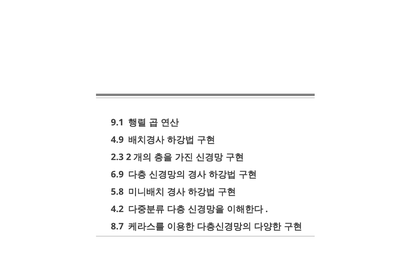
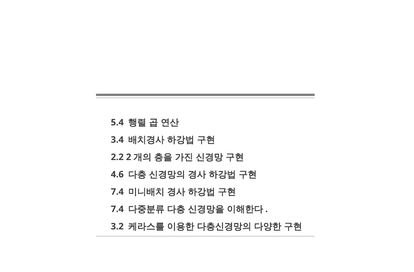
9.1: 9.1 -> 5.4 (117, 122)
4.9: 4.9 -> 3.4 (117, 140)
2.3: 2.3 -> 2.2 (117, 157)
6.9: 6.9 -> 4.6 (117, 174)
5.8: 5.8 -> 7.4 (117, 192)
4.2: 4.2 -> 7.4 (117, 209)
8.7: 8.7 -> 3.2 (117, 226)
